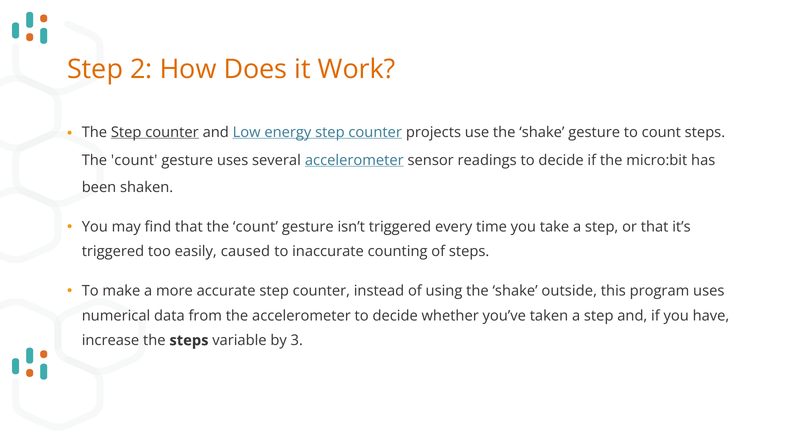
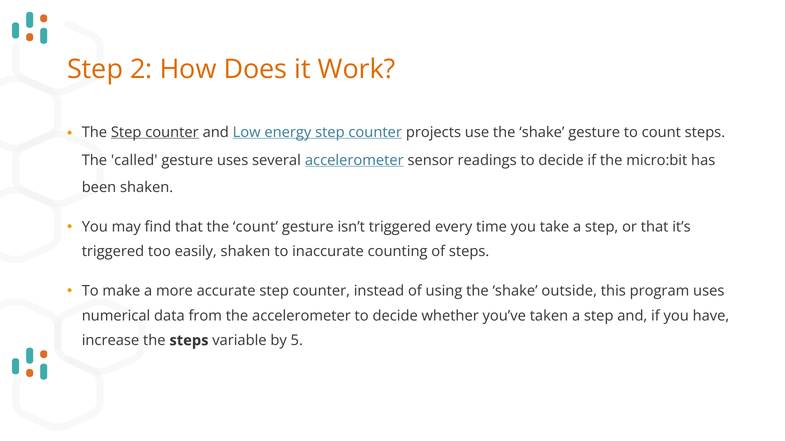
count: count -> called (134, 161)
easily caused: caused -> shaken (245, 252)
3: 3 -> 5 (297, 341)
